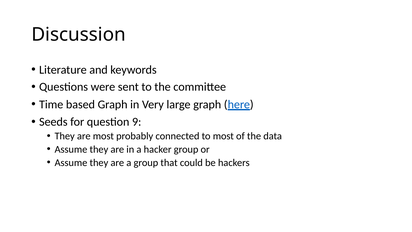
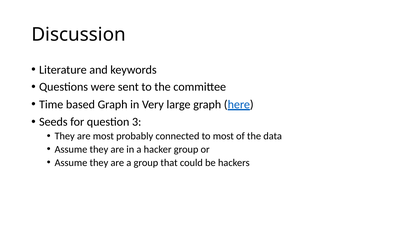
9: 9 -> 3 (137, 122)
